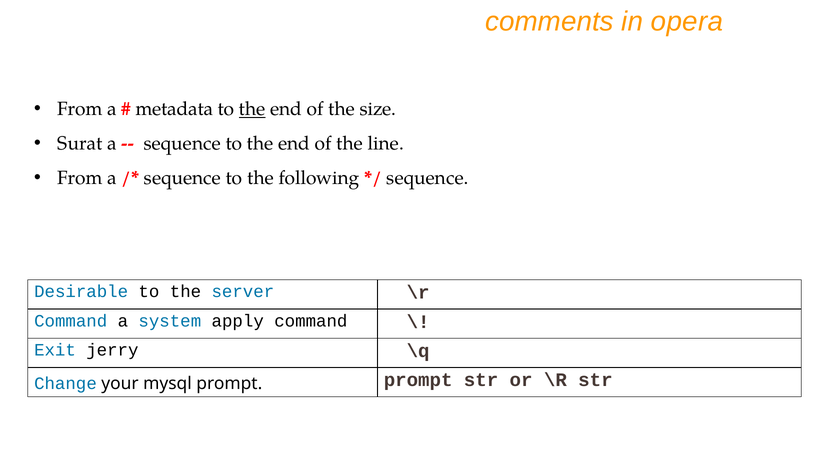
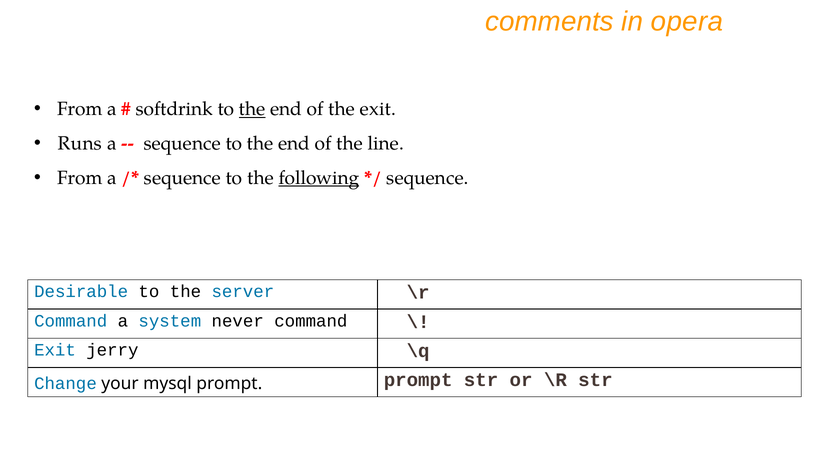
metadata: metadata -> softdrink (174, 109)
the size: size -> exit (378, 109)
Surat: Surat -> Runs (80, 144)
following underline: none -> present (319, 178)
apply: apply -> never (238, 321)
